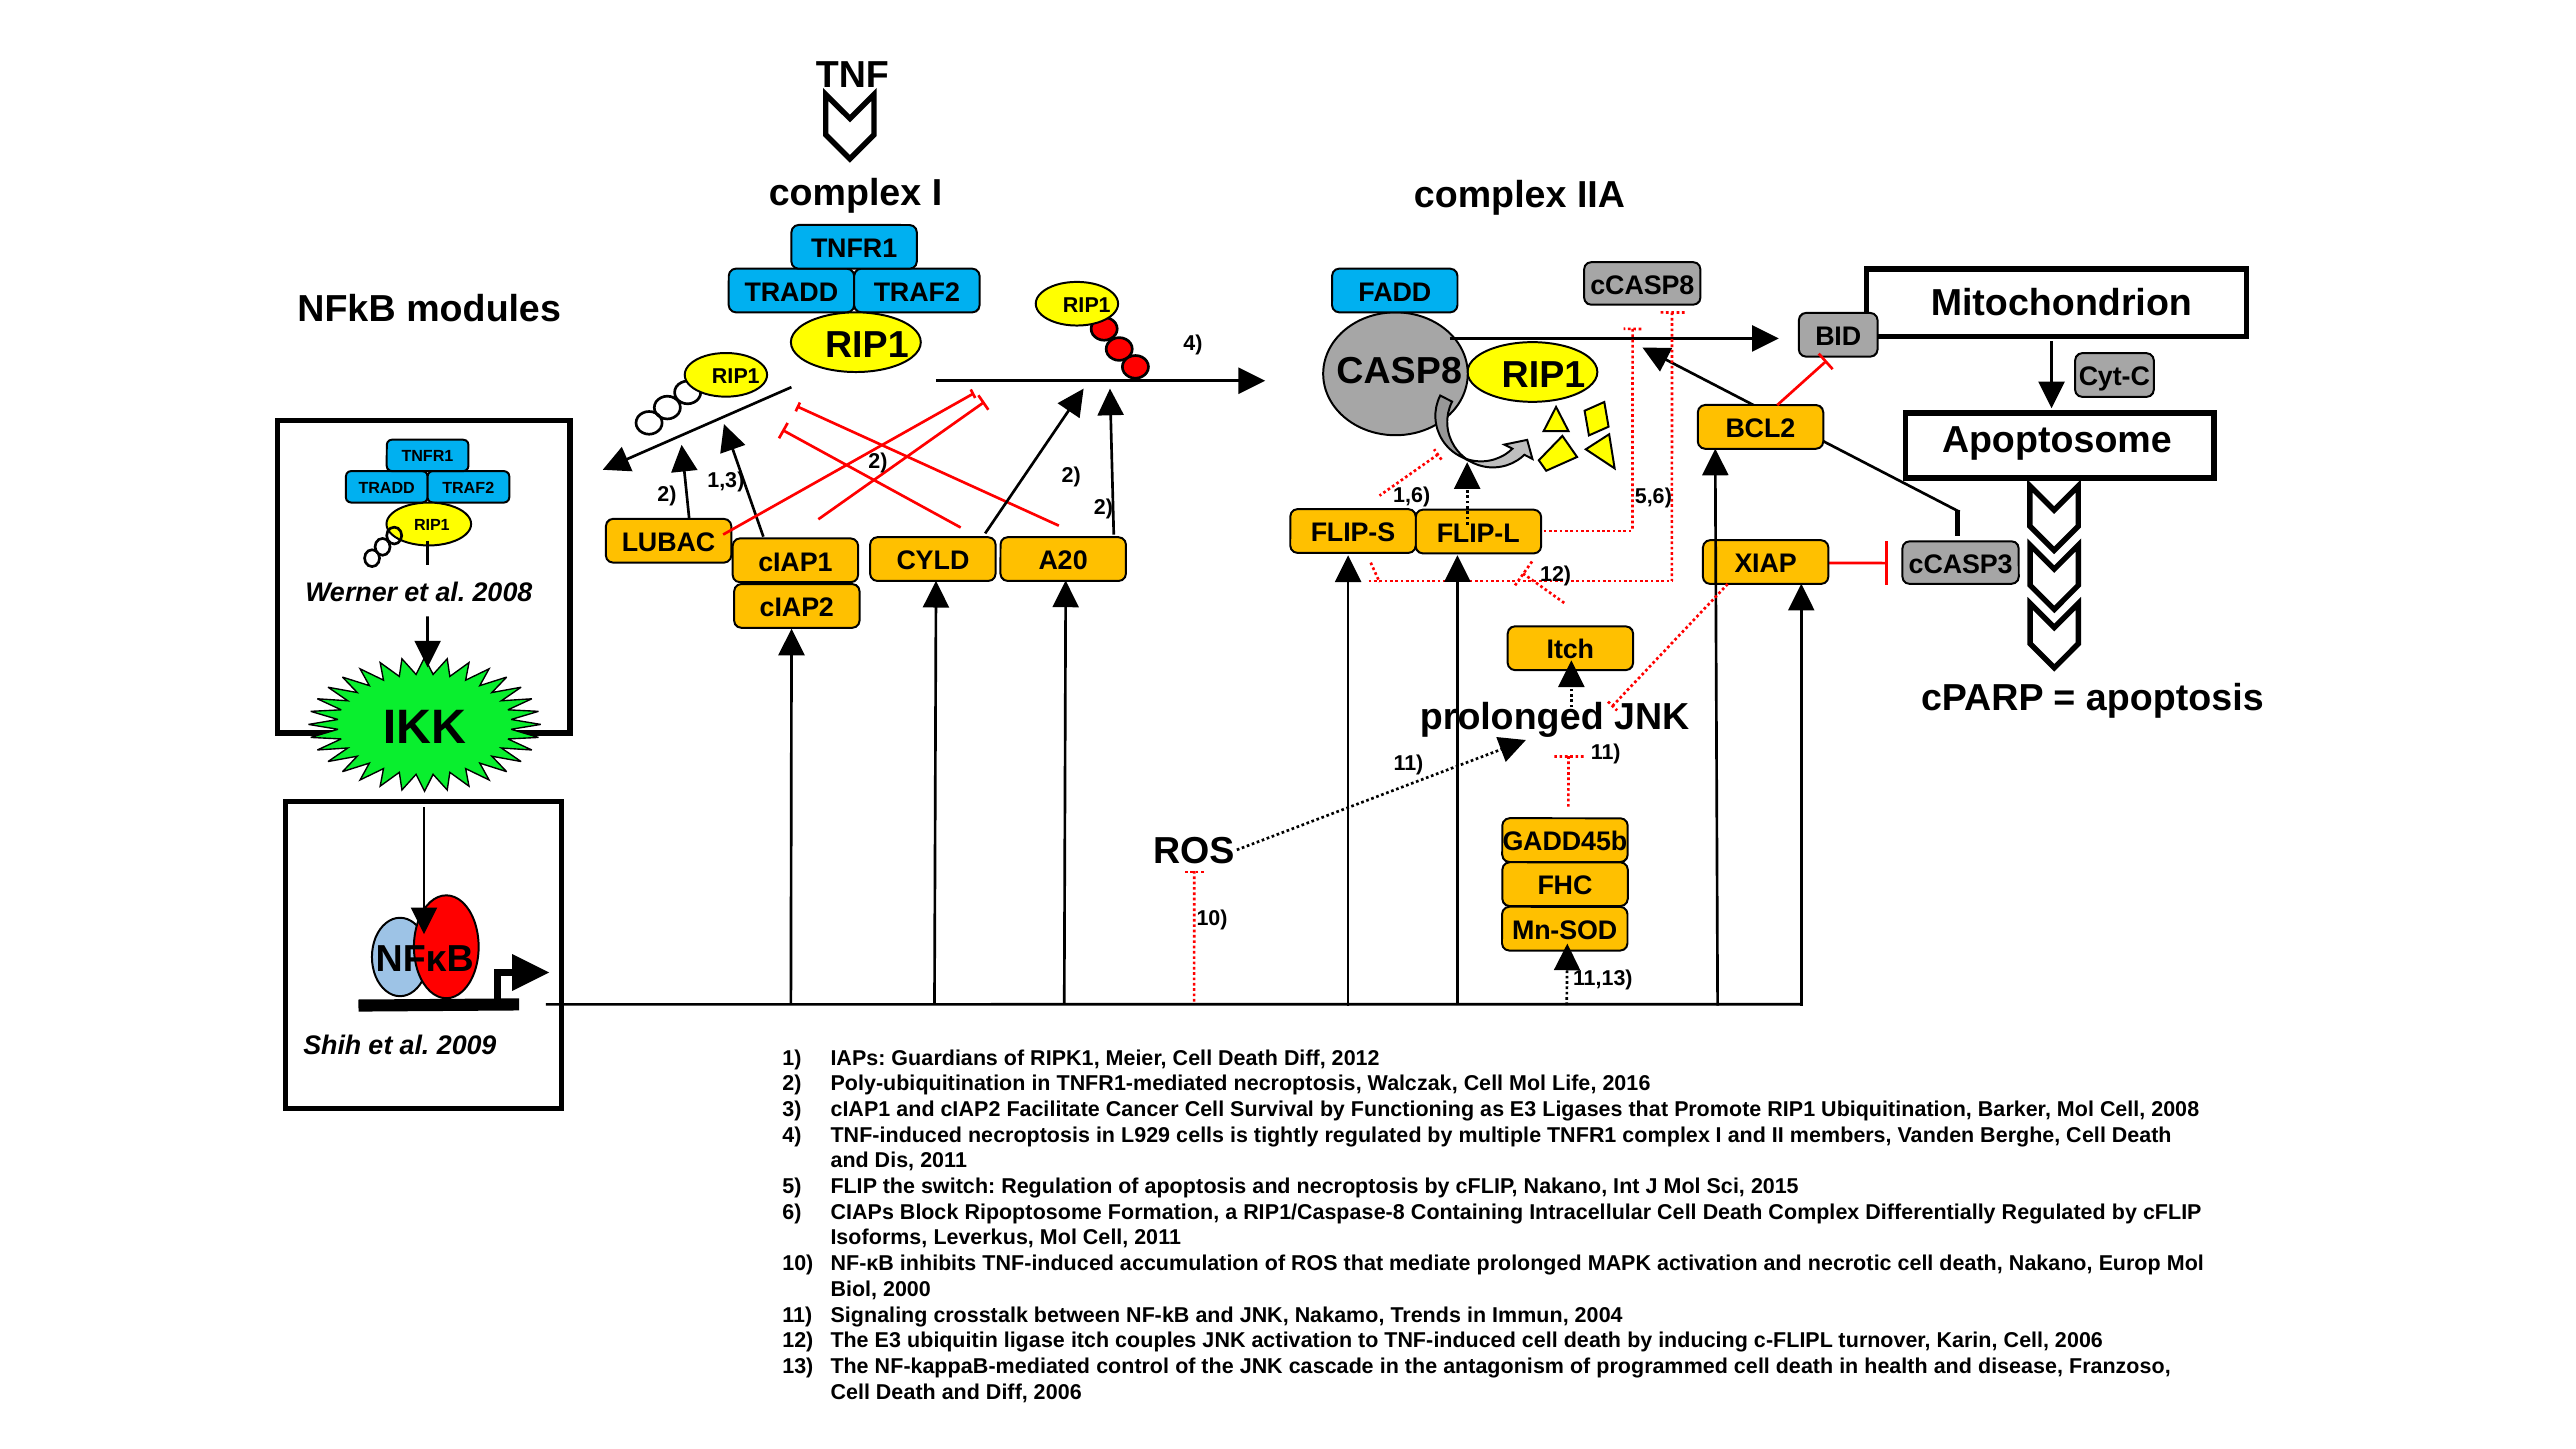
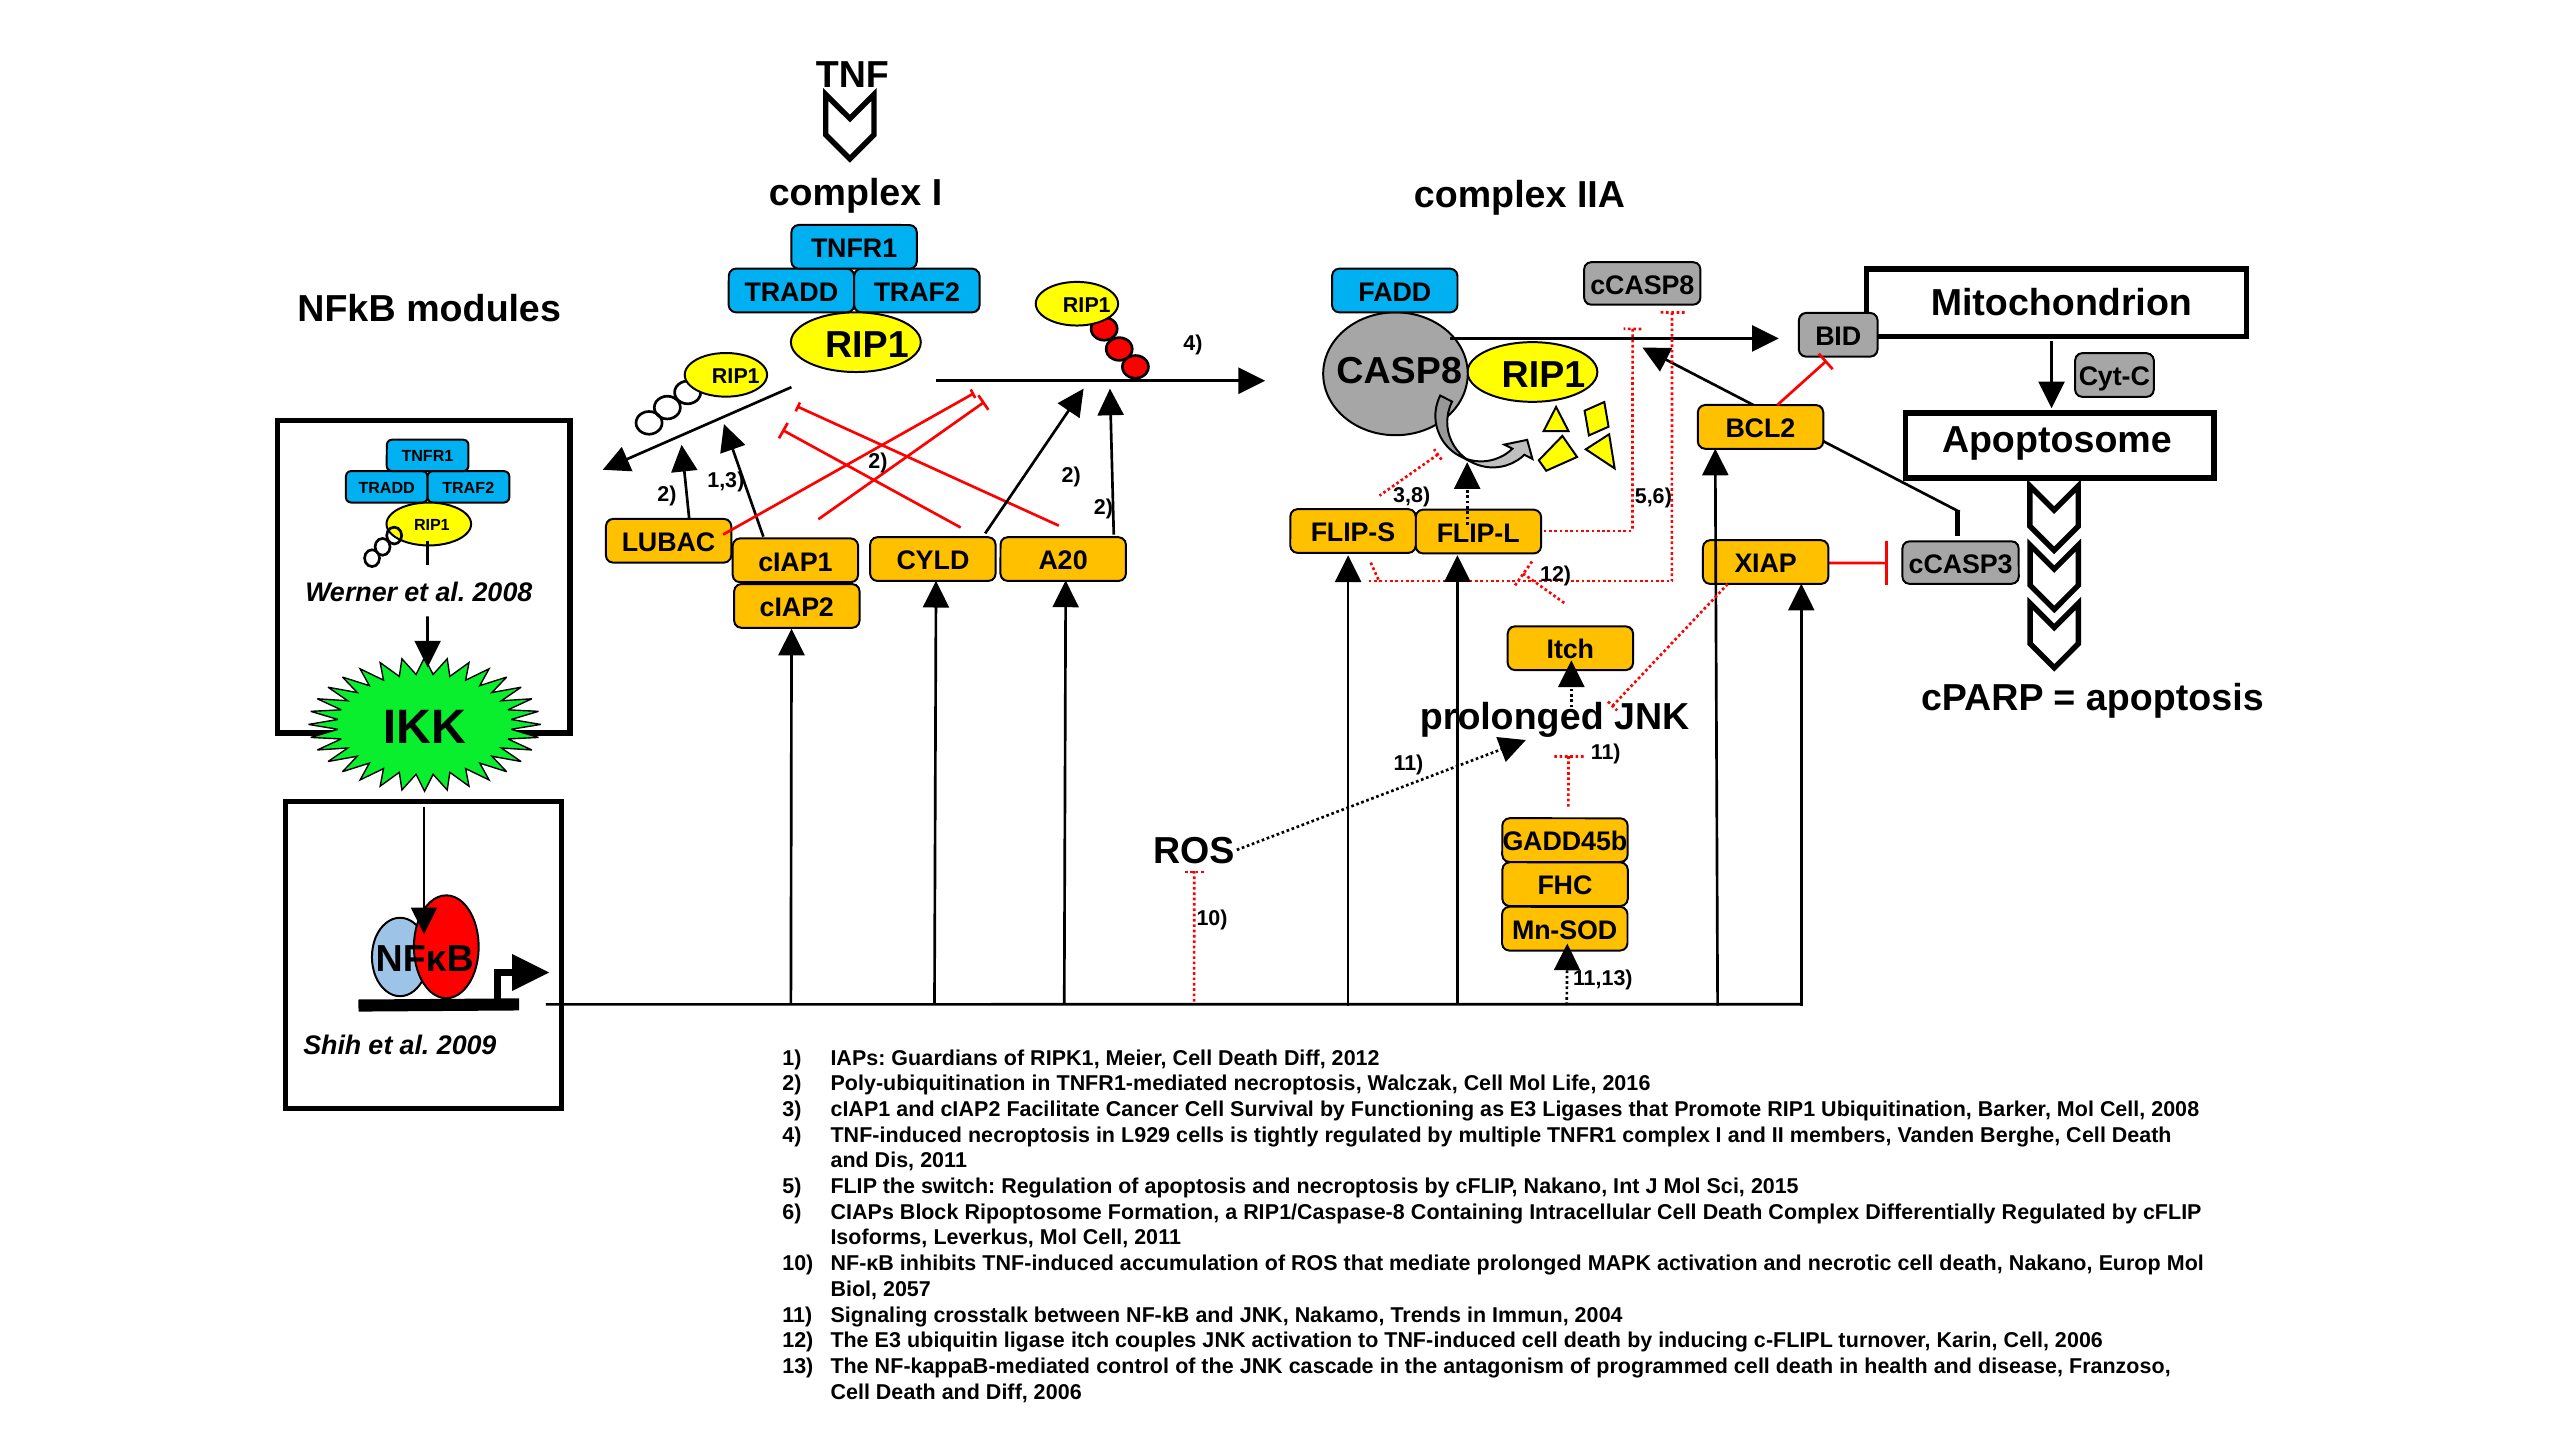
1,6: 1,6 -> 3,8 (1412, 495)
2000: 2000 -> 2057 (907, 1289)
